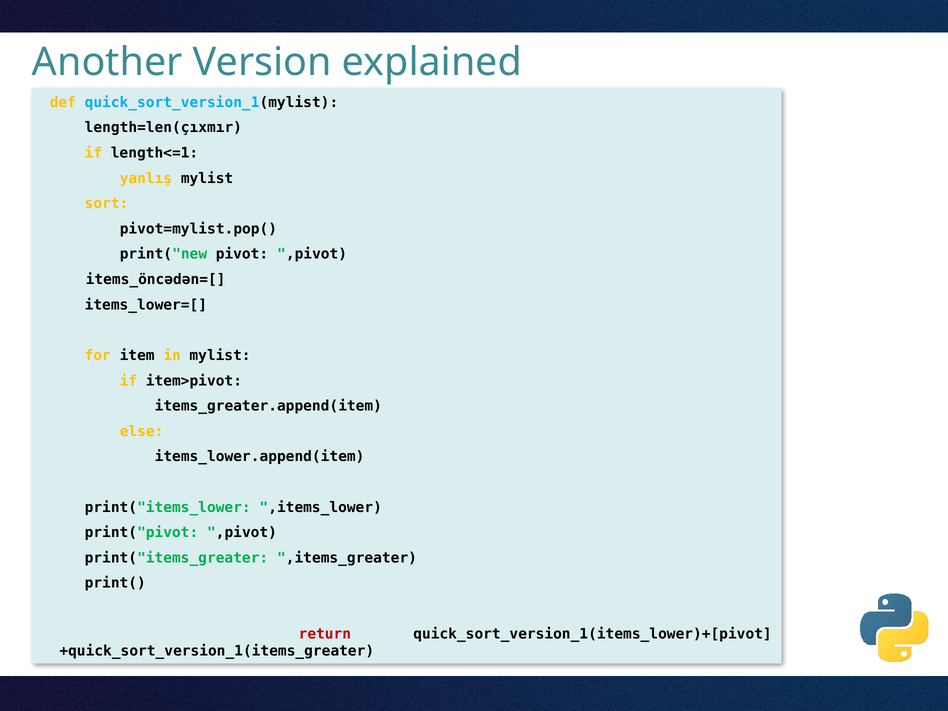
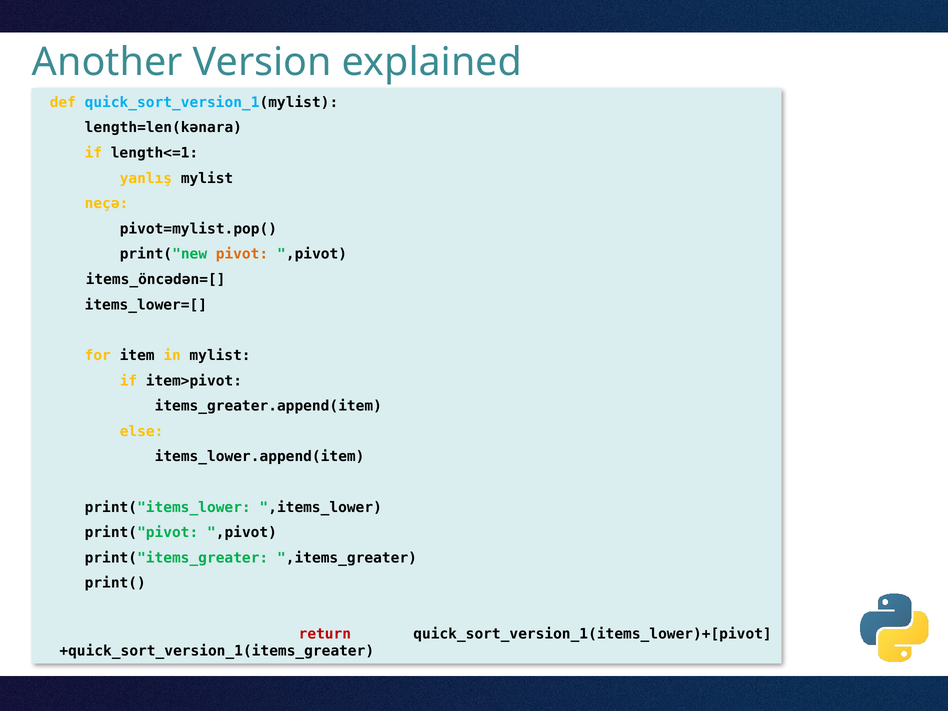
length=len(çıxmır: length=len(çıxmır -> length=len(kənara (163, 128)
sort: sort -> neçə (107, 204)
pivot colour: black -> orange (242, 254)
